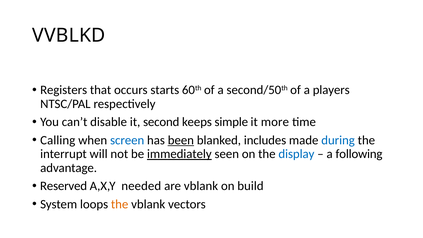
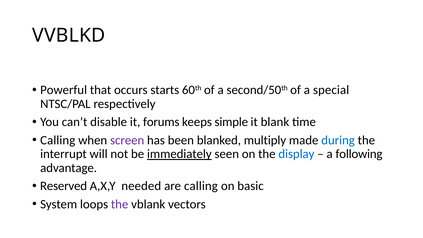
Registers: Registers -> Powerful (64, 90)
players: players -> special (331, 90)
second: second -> forums (161, 122)
more: more -> blank (275, 122)
screen colour: blue -> purple (127, 140)
been underline: present -> none (181, 140)
includes: includes -> multiply (265, 140)
are vblank: vblank -> calling (201, 186)
build: build -> basic (250, 186)
the colour: orange -> purple (120, 204)
